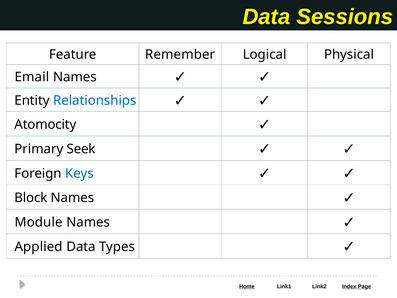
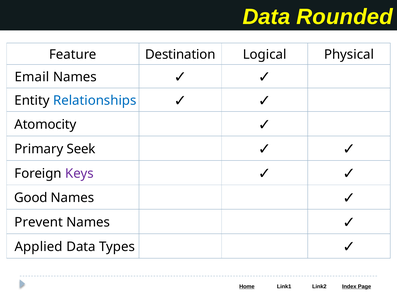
Sessions: Sessions -> Rounded (345, 17)
Remember: Remember -> Destination (180, 54)
Keys colour: blue -> purple (79, 173)
Block: Block -> Good (31, 198)
Module: Module -> Prevent (39, 222)
